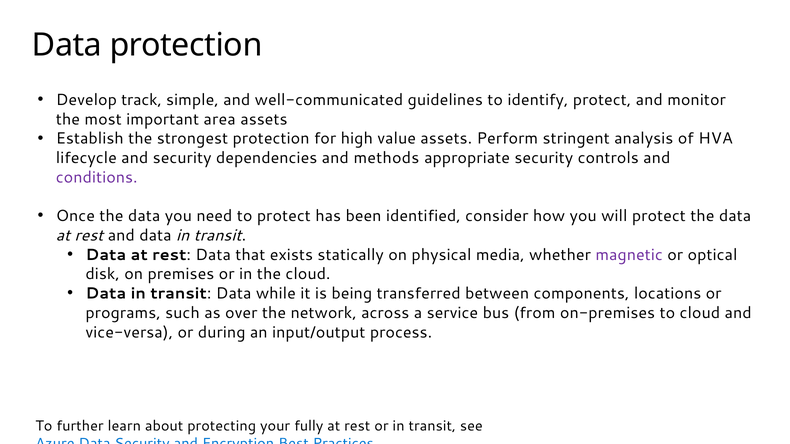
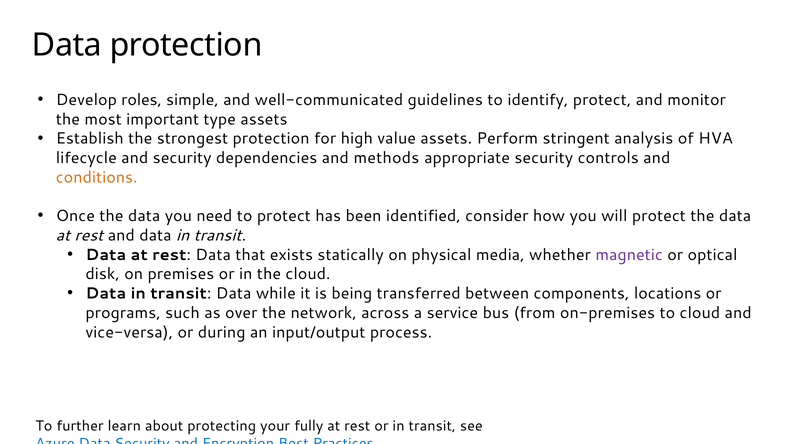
track: track -> roles (142, 100)
area: area -> type (220, 119)
conditions colour: purple -> orange (97, 177)
